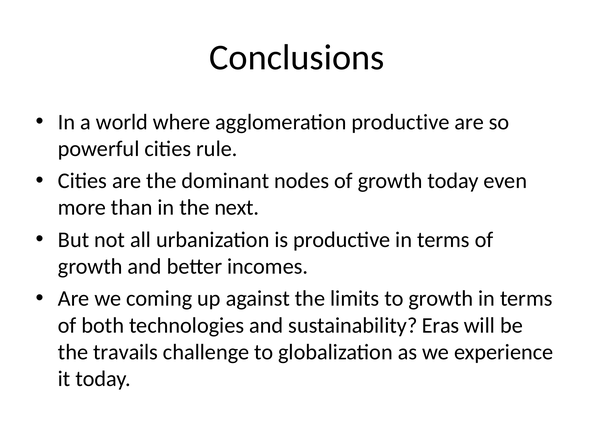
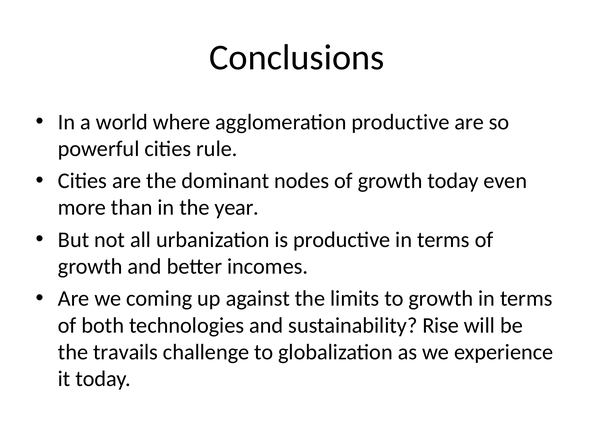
next: next -> year (237, 207)
Eras: Eras -> Rise (441, 325)
